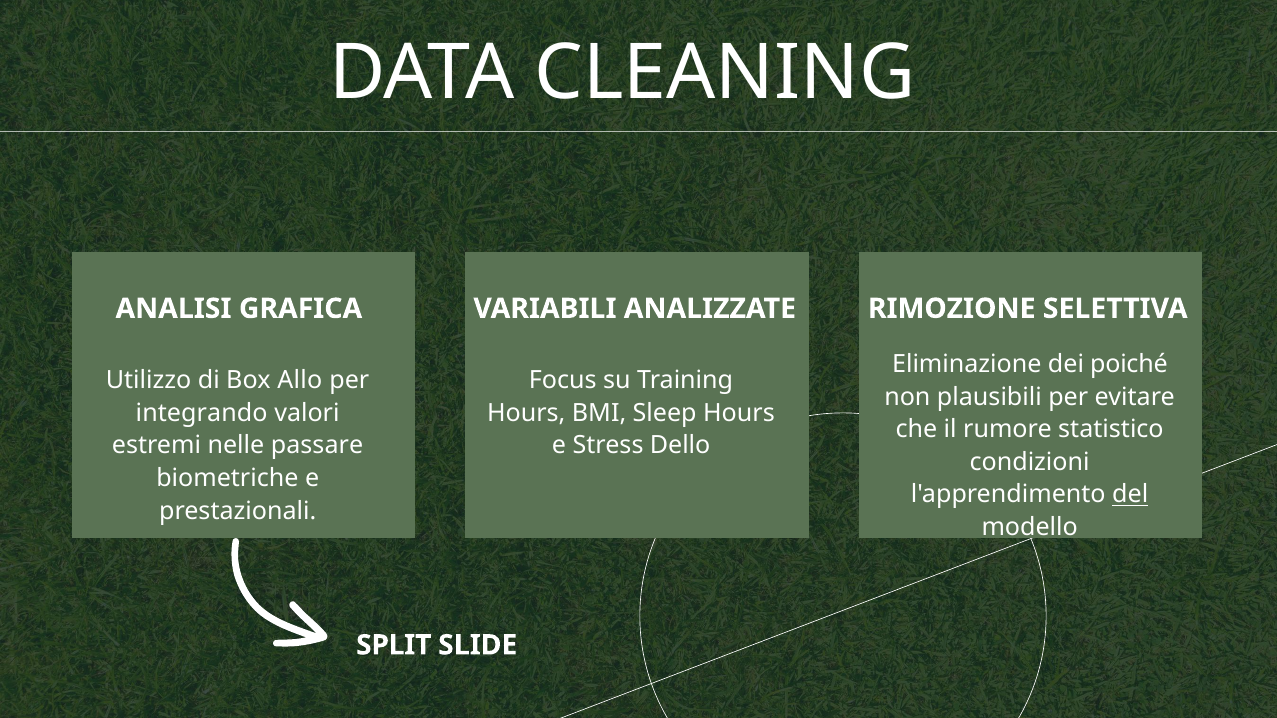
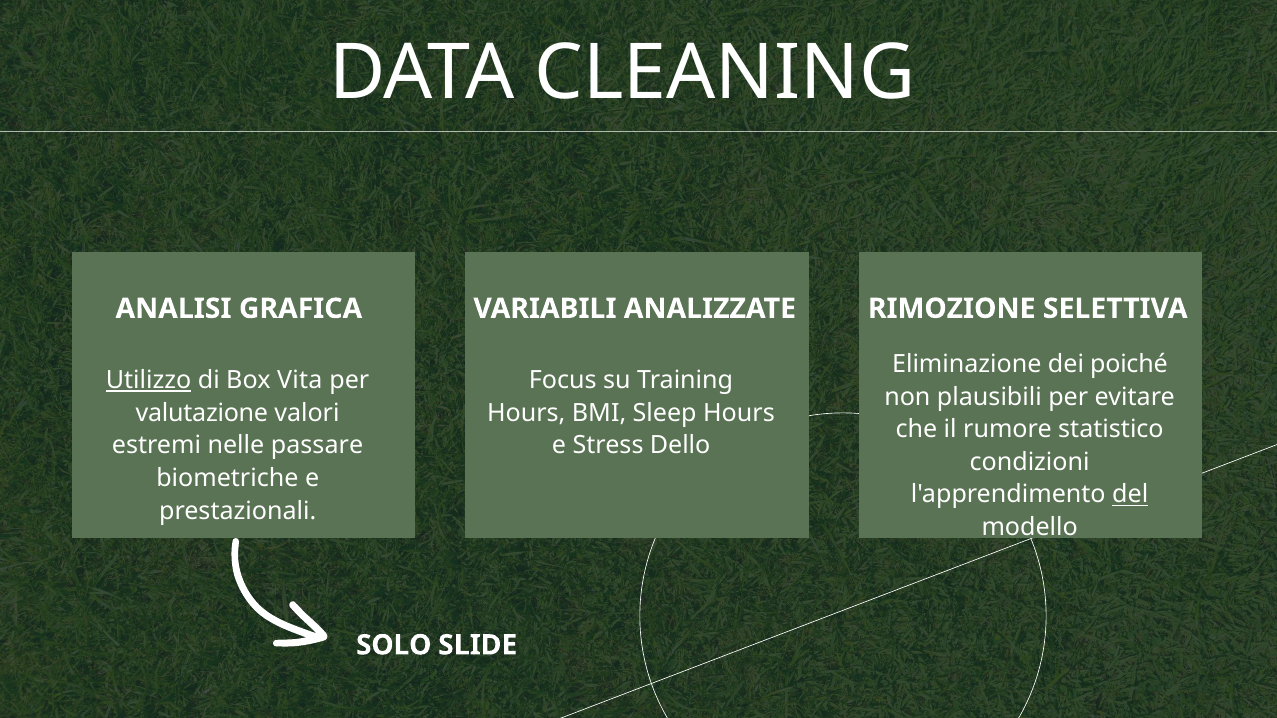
Utilizzo underline: none -> present (149, 381)
Allo: Allo -> Vita (300, 381)
integrando: integrando -> valutazione (202, 413)
SPLIT: SPLIT -> SOLO (394, 645)
